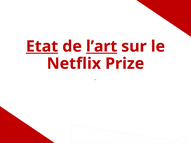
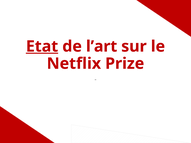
l’art underline: present -> none (102, 46)
